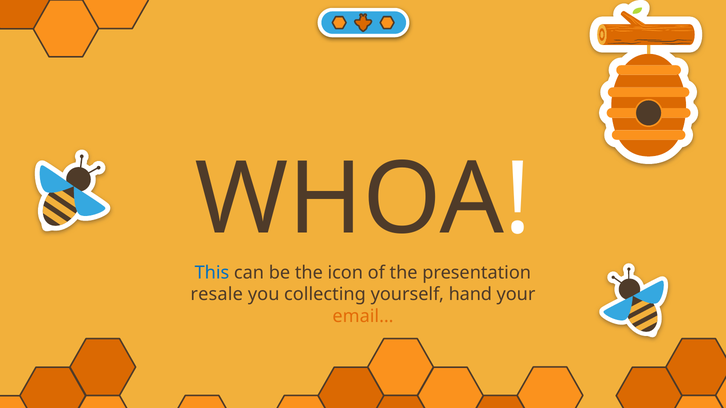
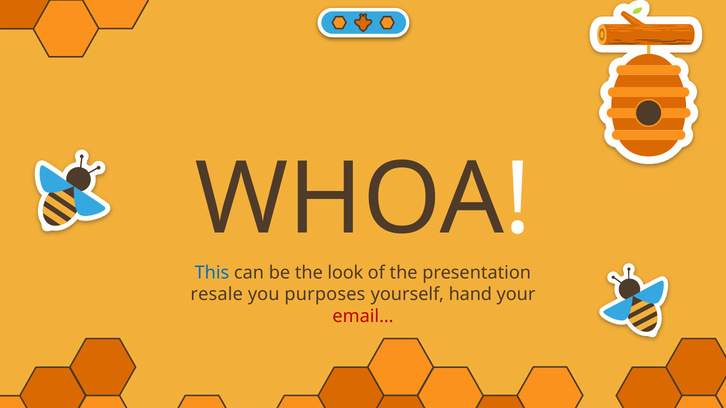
icon: icon -> look (345, 273)
collecting: collecting -> purposes (325, 295)
email… colour: orange -> red (363, 316)
